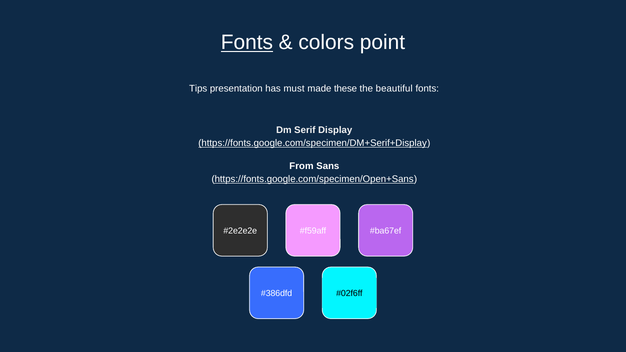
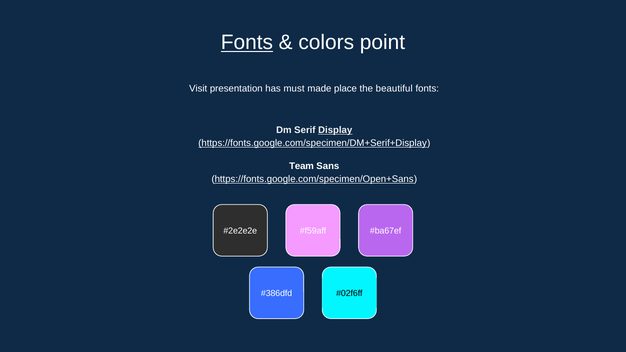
Tips: Tips -> Visit (198, 89)
these: these -> place (346, 89)
Display underline: none -> present (335, 130)
From: From -> Team (302, 166)
